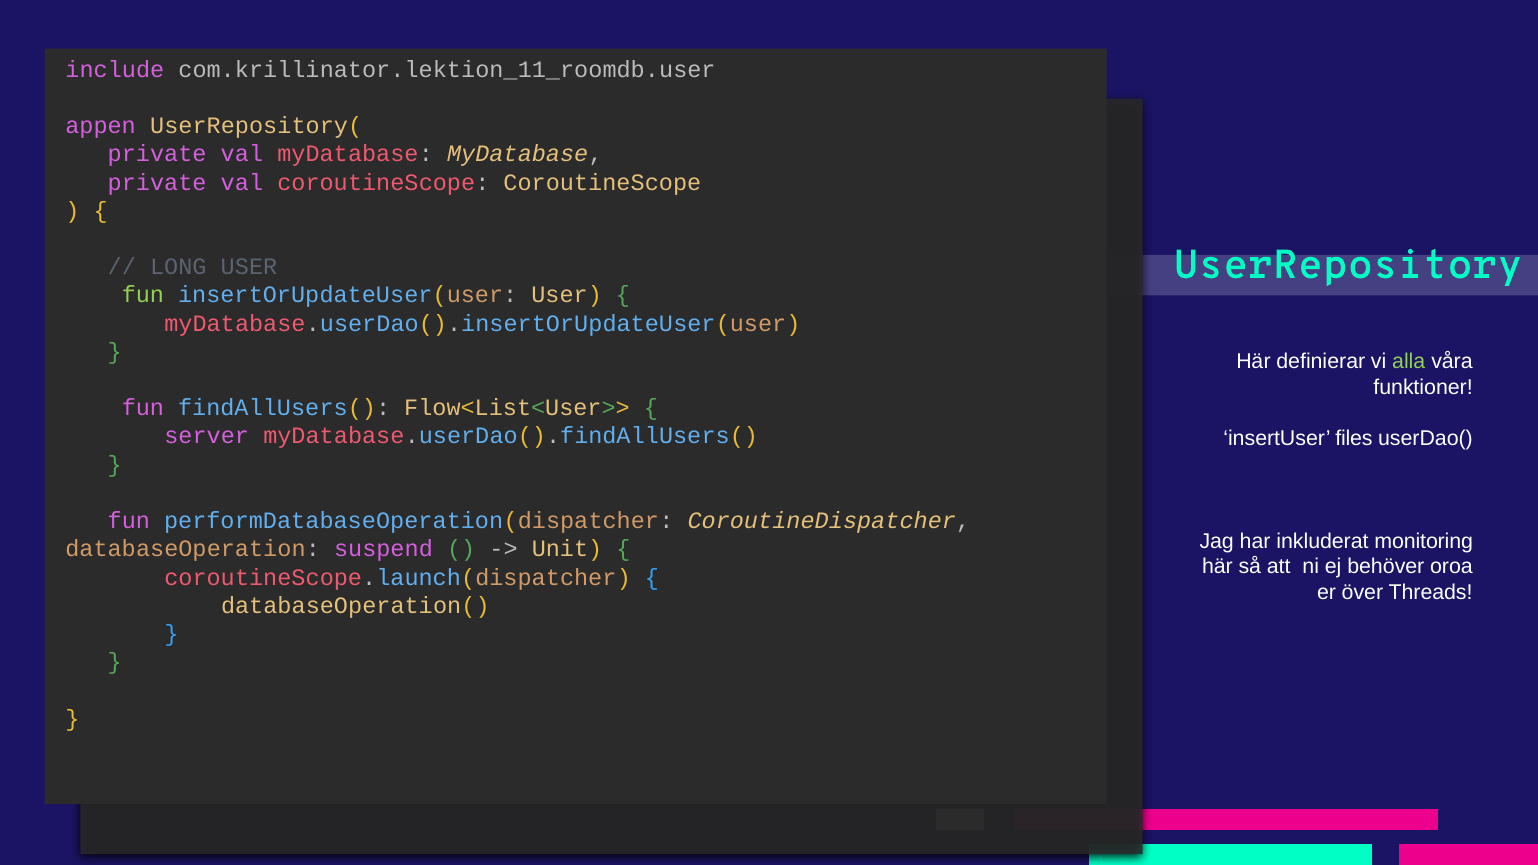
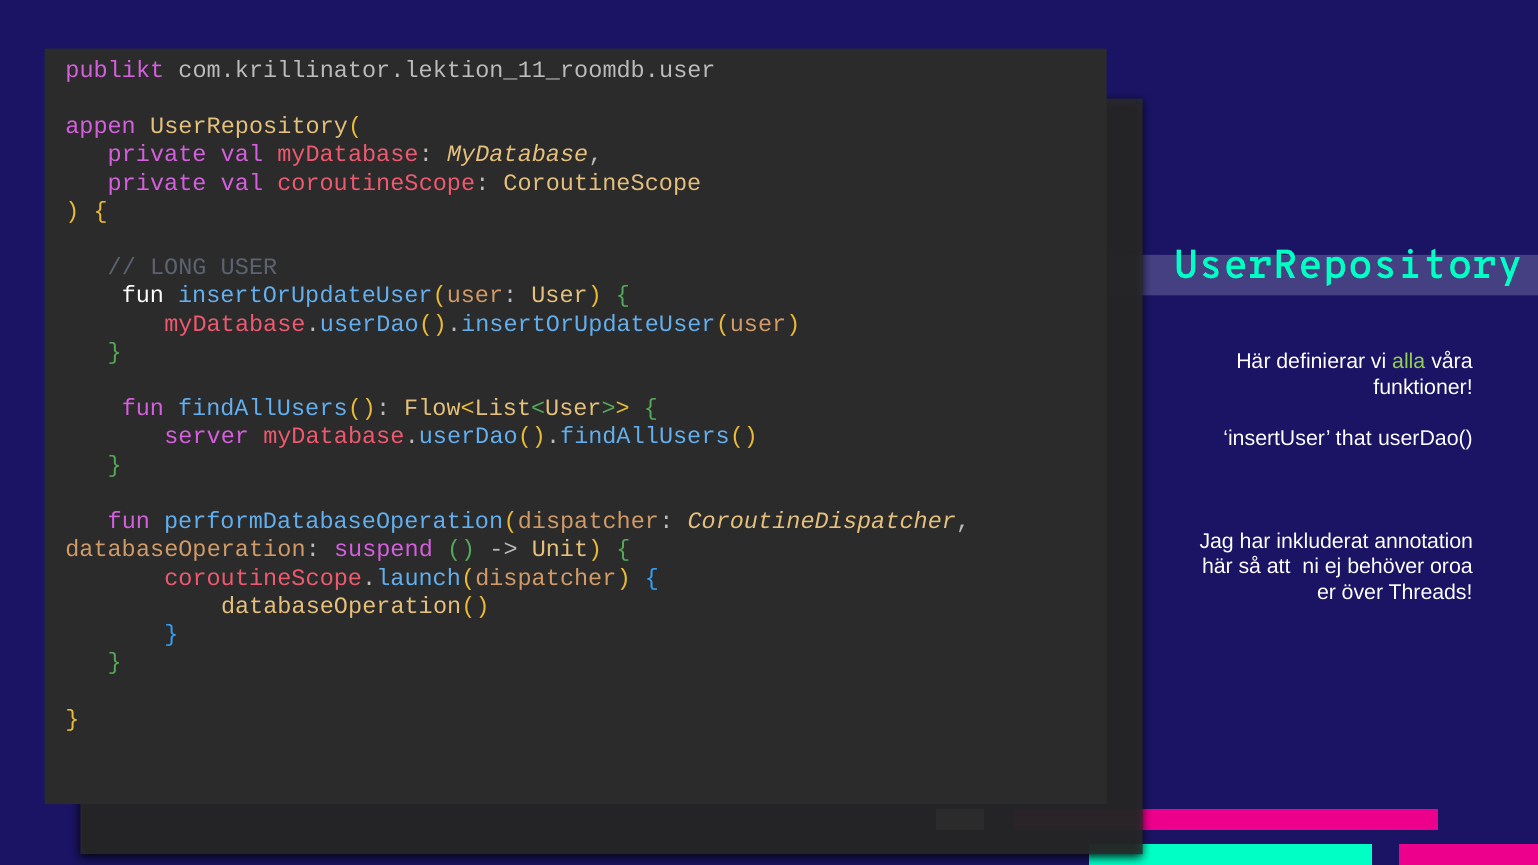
include: include -> publikt (115, 69)
fun colour: light green -> white (143, 295)
files: files -> that (1354, 439)
monitoring: monitoring -> annotation (1424, 541)
